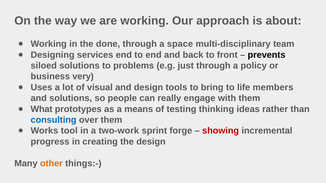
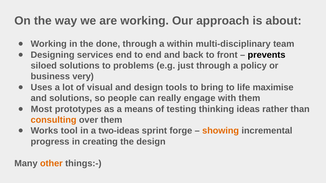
space: space -> within (180, 44)
members: members -> maximise (273, 88)
What: What -> Most (41, 109)
consulting colour: blue -> orange (54, 120)
two-work: two-work -> two-ideas (119, 131)
showing colour: red -> orange (221, 131)
